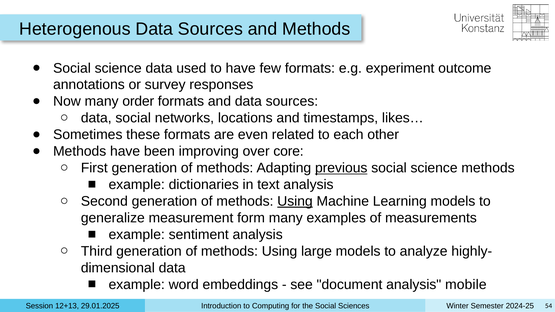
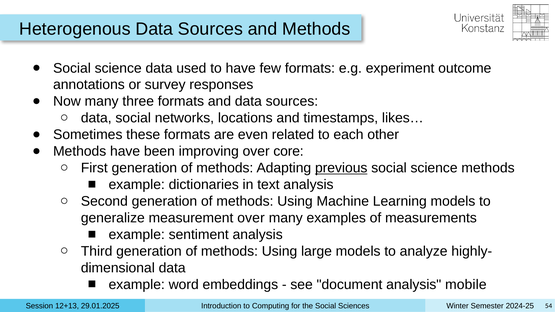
order: order -> three (138, 101)
Using underline: present -> none (295, 201)
measurement form: form -> over (251, 218)
